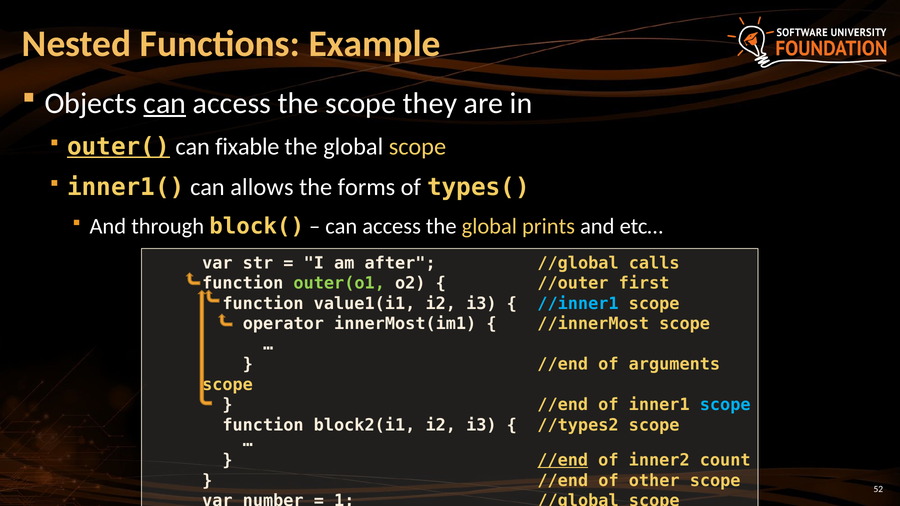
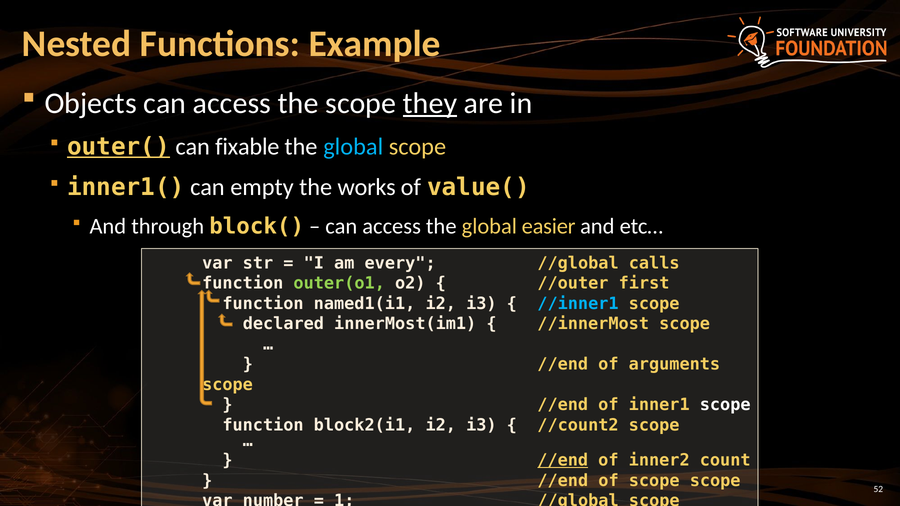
can underline: present -> none (165, 103)
they underline: none -> present (430, 103)
global colour: white -> light blue (353, 147)
allows: allows -> empty (262, 187)
forms: forms -> works (367, 187)
types(: types( -> value( (478, 187)
prints: prints -> easier (549, 227)
after: after -> every (400, 263)
value1(i1: value1(i1 -> named1(i1 (365, 304)
operator: operator -> declared (283, 324)
scope colour: light blue -> white (725, 405)
//types2: //types2 -> //count2 (578, 425)
of other: other -> scope (654, 481)
